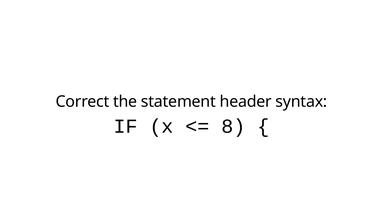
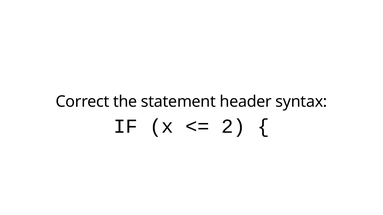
8: 8 -> 2 (233, 127)
